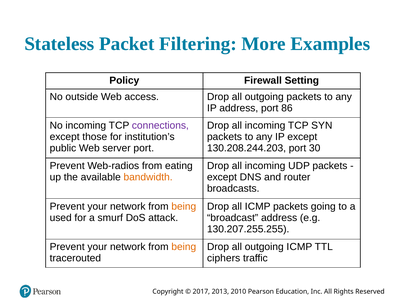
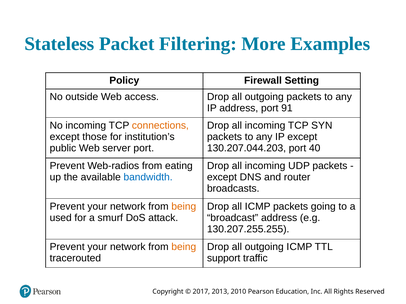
86: 86 -> 91 (287, 108)
connections colour: purple -> orange (160, 126)
130.208.244.203: 130.208.244.203 -> 130.207.044.203 (247, 148)
30: 30 -> 40 (315, 148)
bandwidth colour: orange -> blue (148, 178)
ciphers: ciphers -> support (224, 259)
